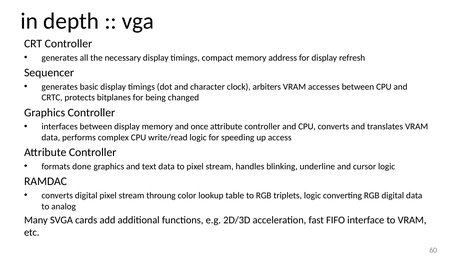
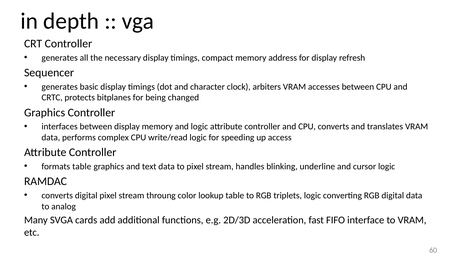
and once: once -> logic (199, 126)
formats done: done -> table (82, 166)
